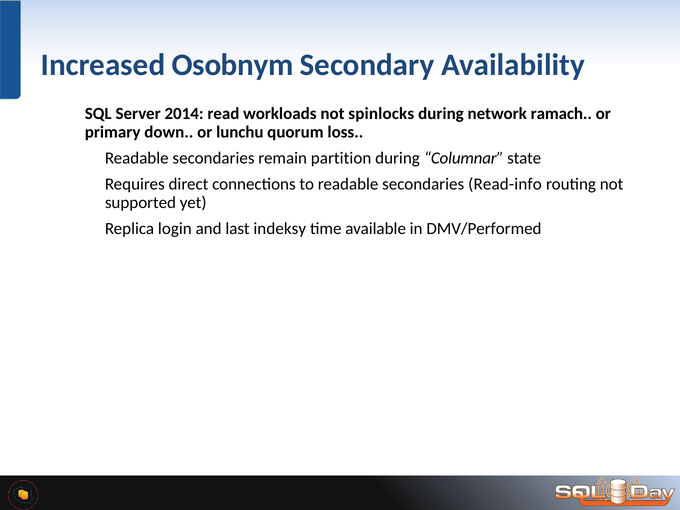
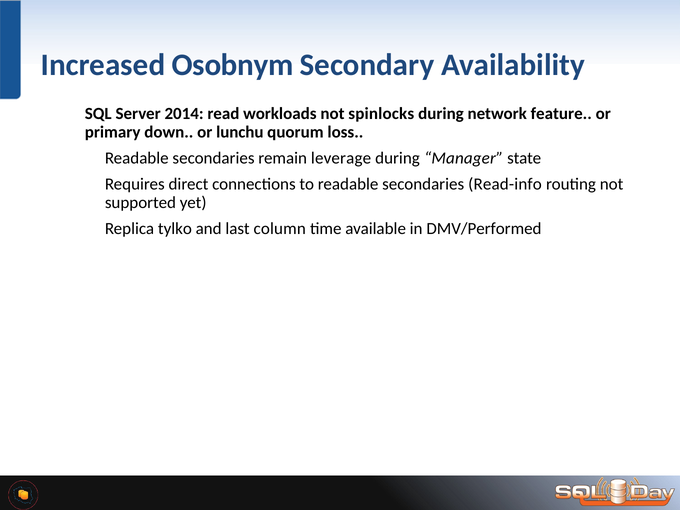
ramach: ramach -> feature (561, 114)
partition: partition -> leverage (341, 158)
Columnar: Columnar -> Manager (464, 158)
login: login -> tylko (175, 228)
indeksy: indeksy -> column (280, 228)
